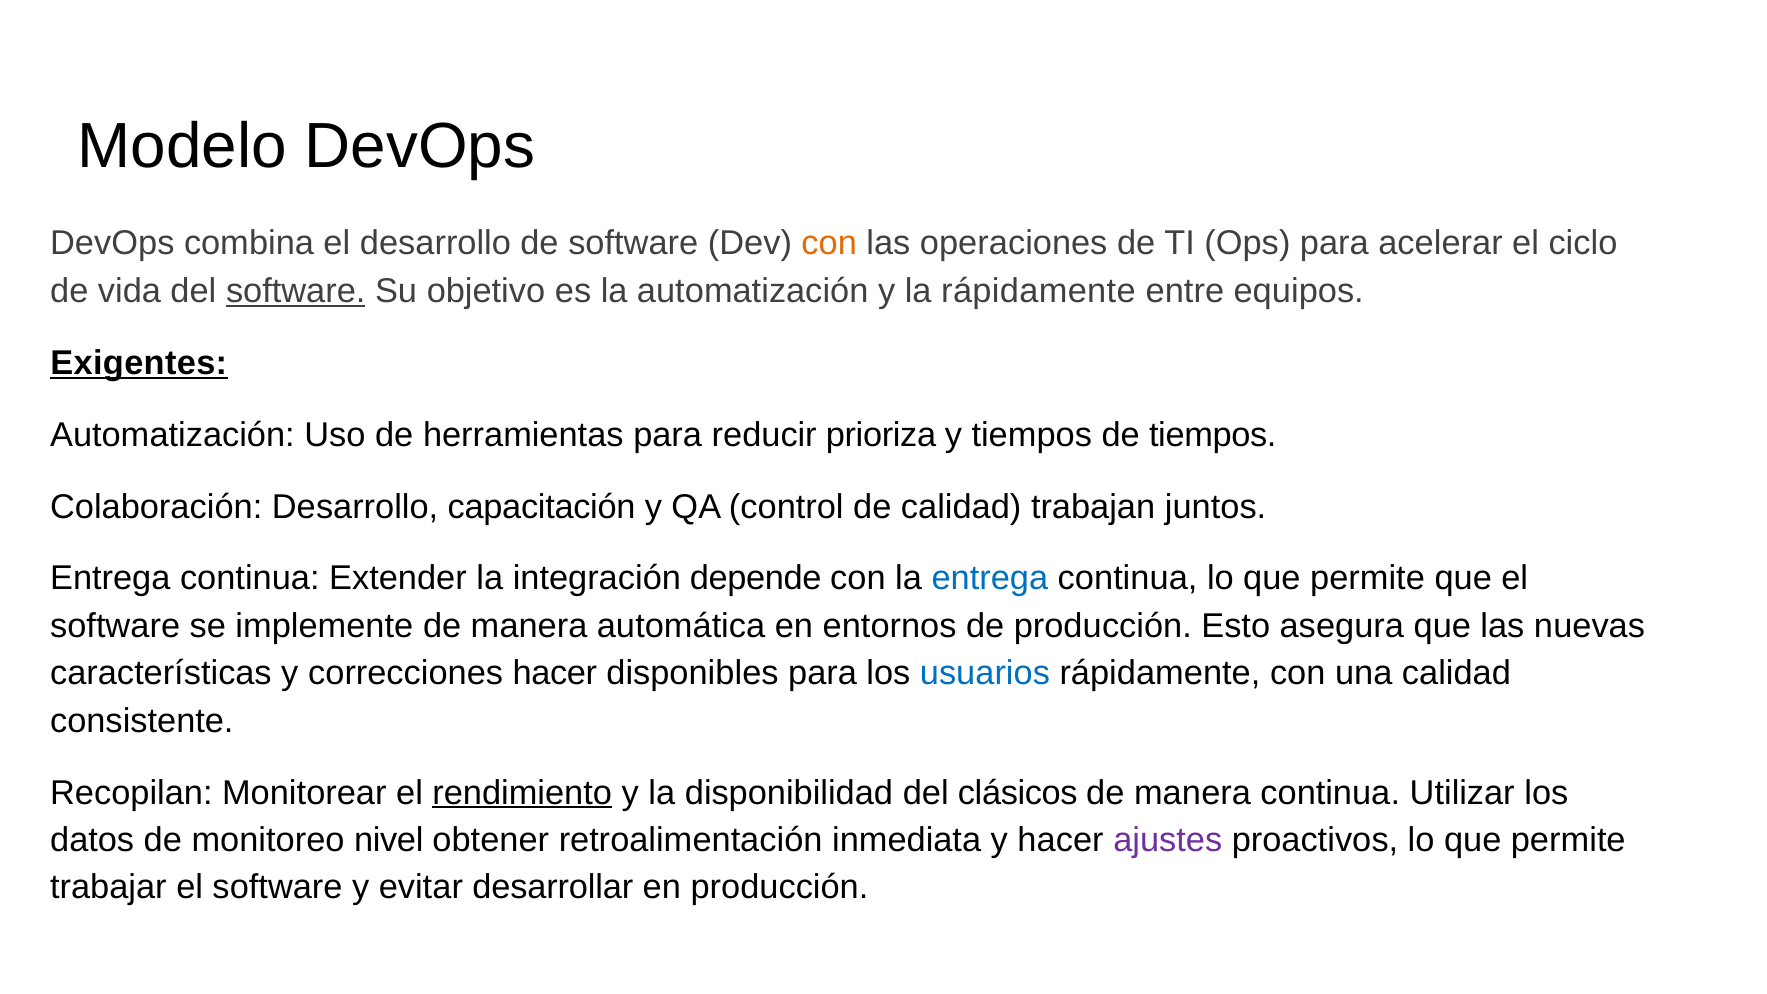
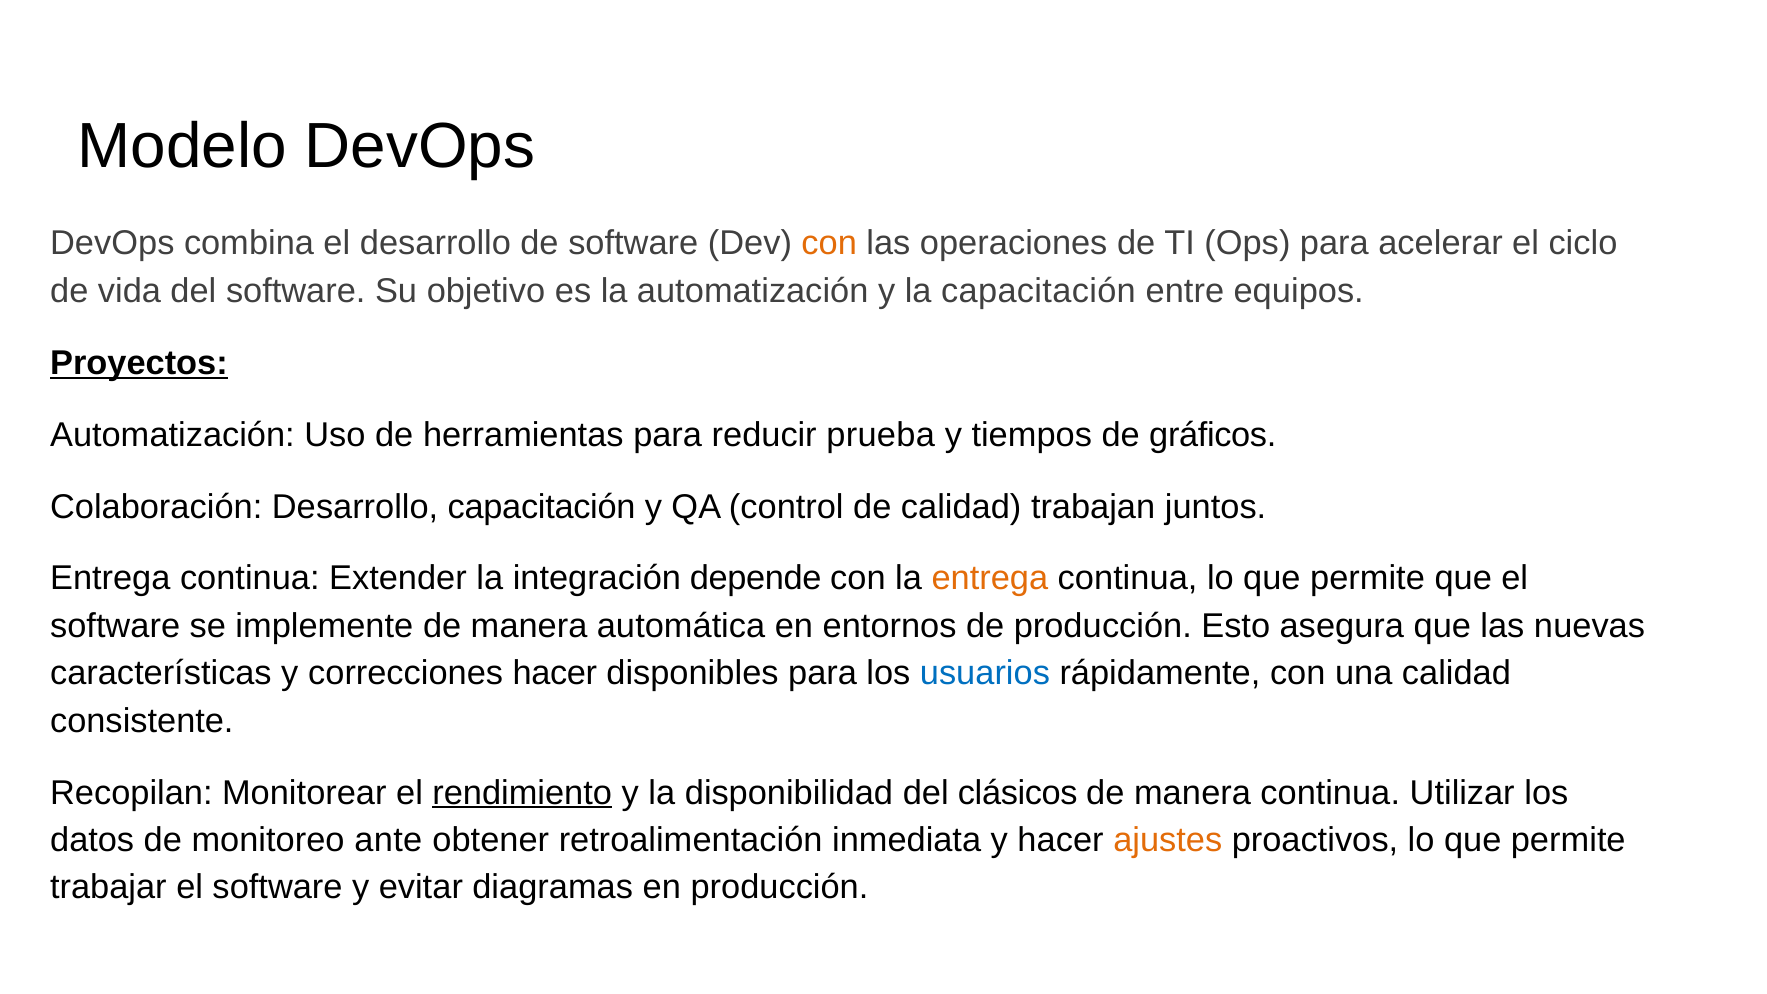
software underline: present -> none (296, 291)
la rápidamente: rápidamente -> capacitación (1038, 291)
Exigentes: Exigentes -> Proyectos (139, 363)
prioriza: prioriza -> prueba (881, 435)
de tiempos: tiempos -> gráficos (1213, 435)
entrega colour: blue -> orange (990, 579)
nivel: nivel -> ante (388, 840)
ajustes colour: purple -> orange (1168, 840)
desarrollar: desarrollar -> diagramas (553, 887)
